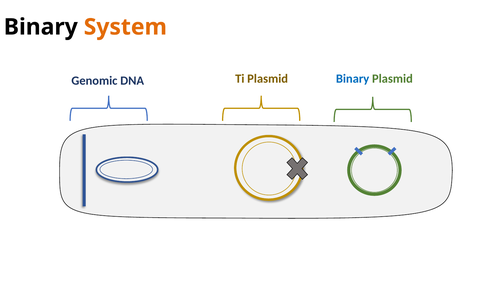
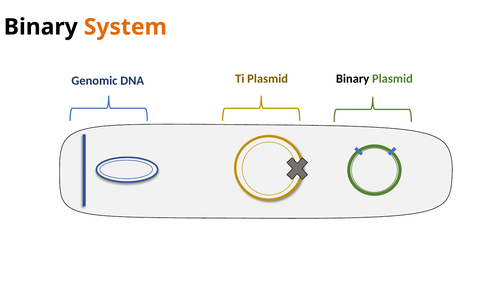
Binary colour: blue -> black (353, 79)
